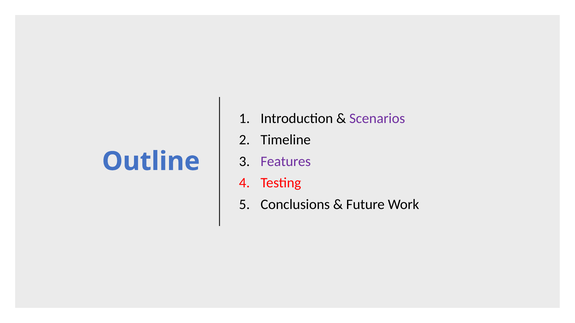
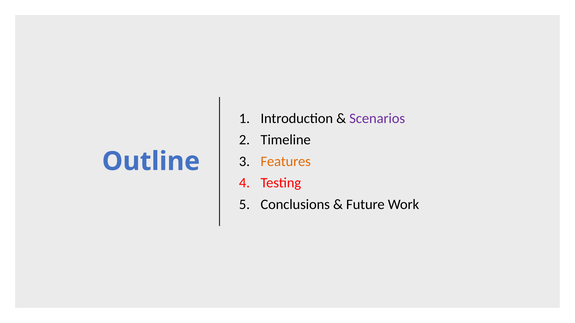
Features colour: purple -> orange (286, 162)
